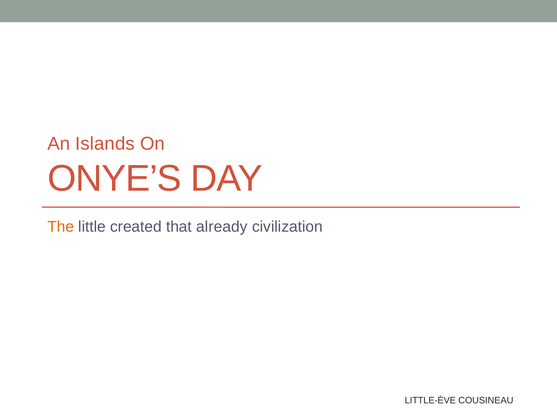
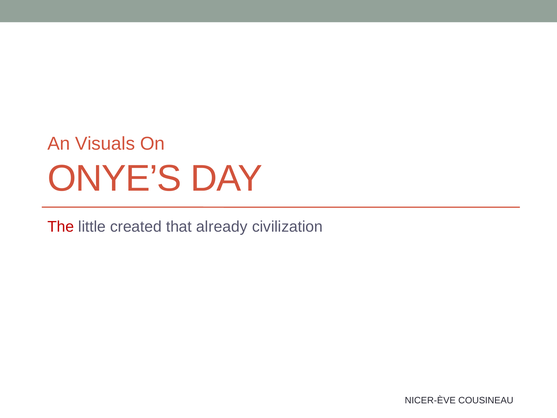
Islands: Islands -> Visuals (105, 144)
The colour: orange -> red (61, 227)
LITTLE-ÈVE: LITTLE-ÈVE -> NICER-ÈVE (430, 400)
